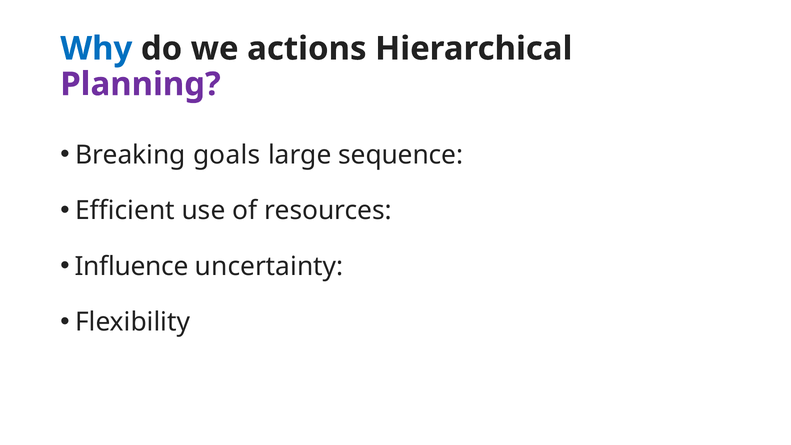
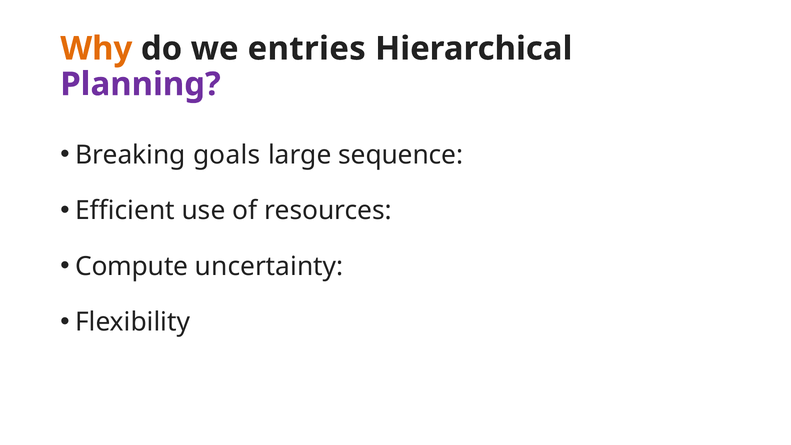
Why colour: blue -> orange (96, 49)
actions: actions -> entries (307, 49)
Influence: Influence -> Compute (132, 266)
